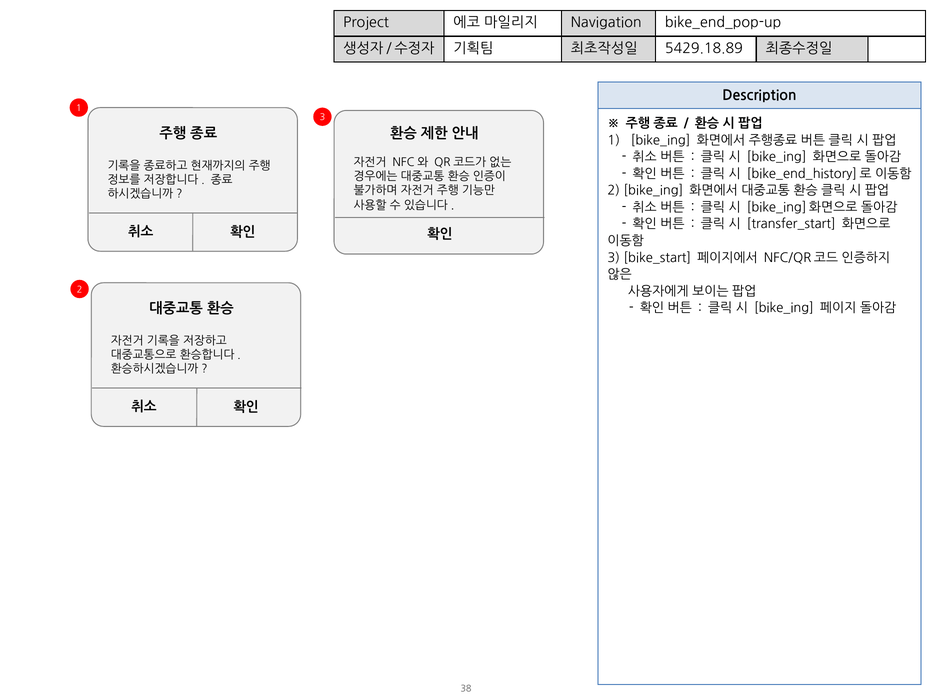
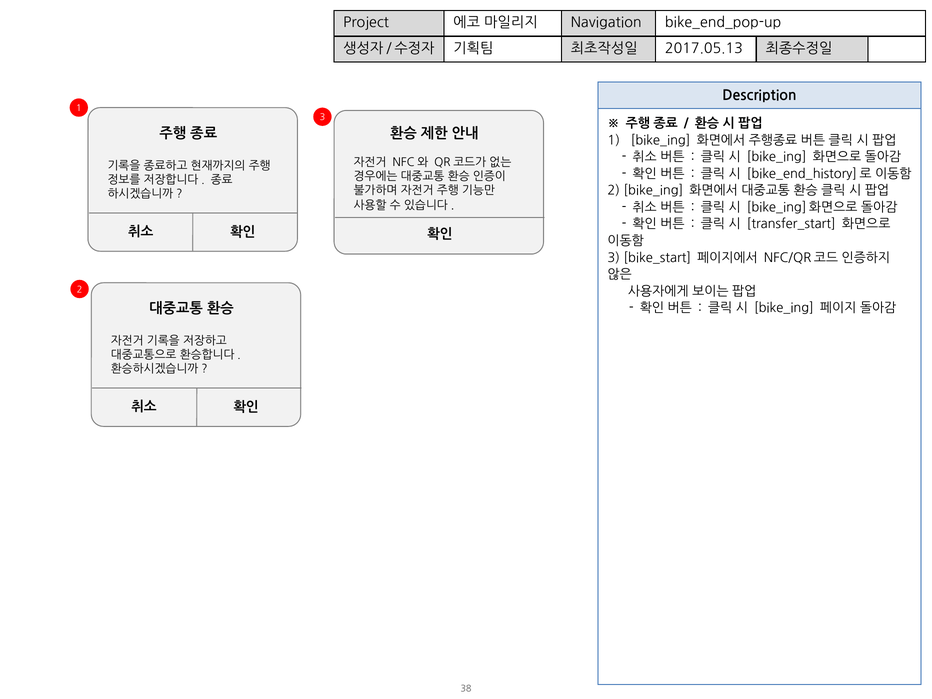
5429.18.89: 5429.18.89 -> 2017.05.13 (704, 48)
